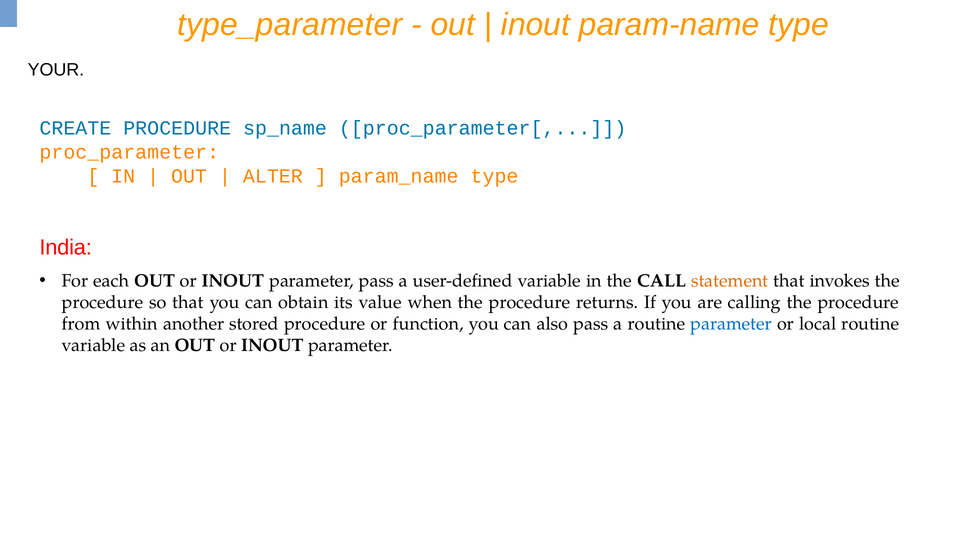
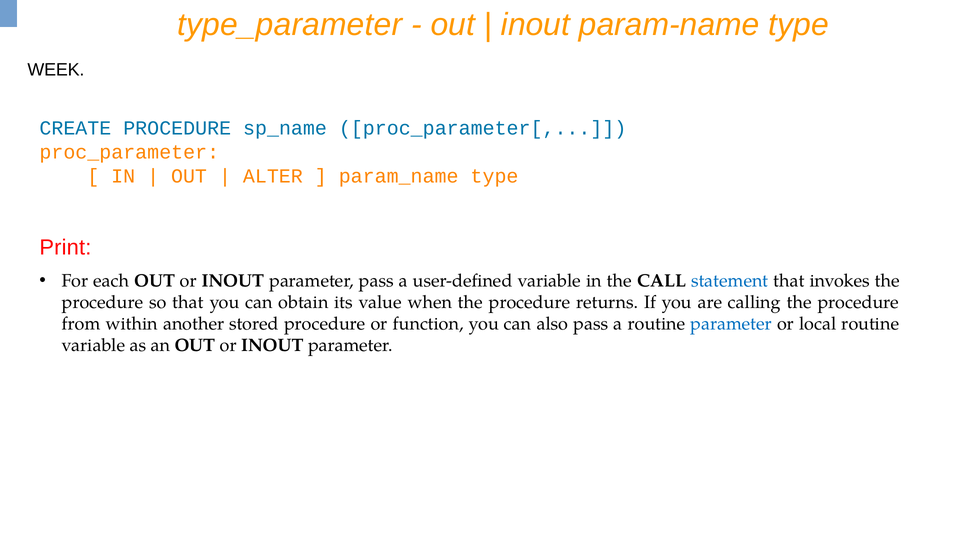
YOUR: YOUR -> WEEK (56, 70)
India: India -> Print (65, 248)
statement colour: orange -> blue (730, 281)
